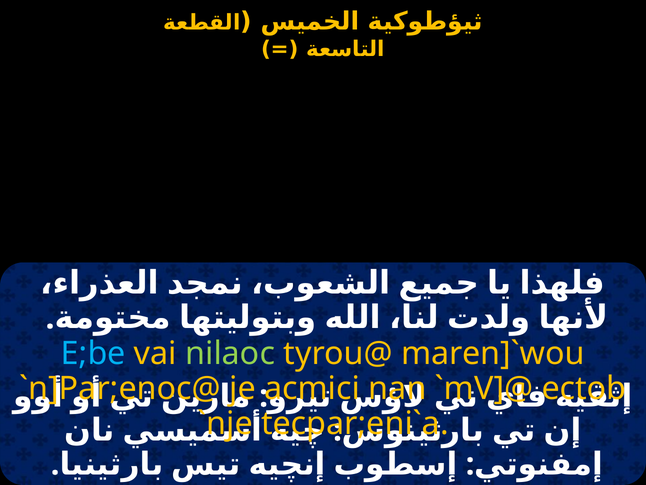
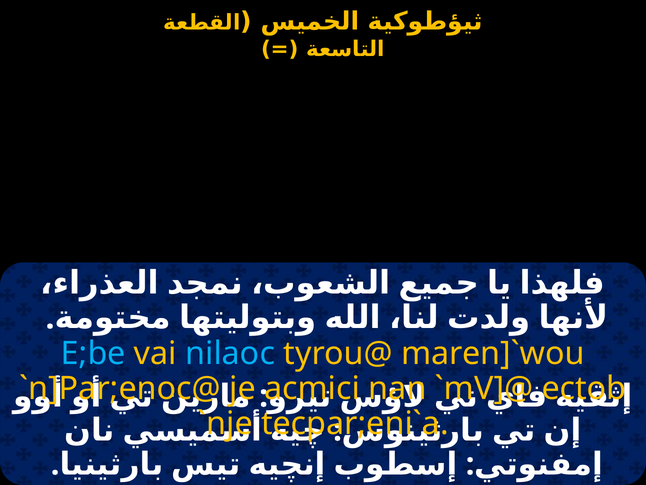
nilaoc colour: light green -> light blue (230, 353)
